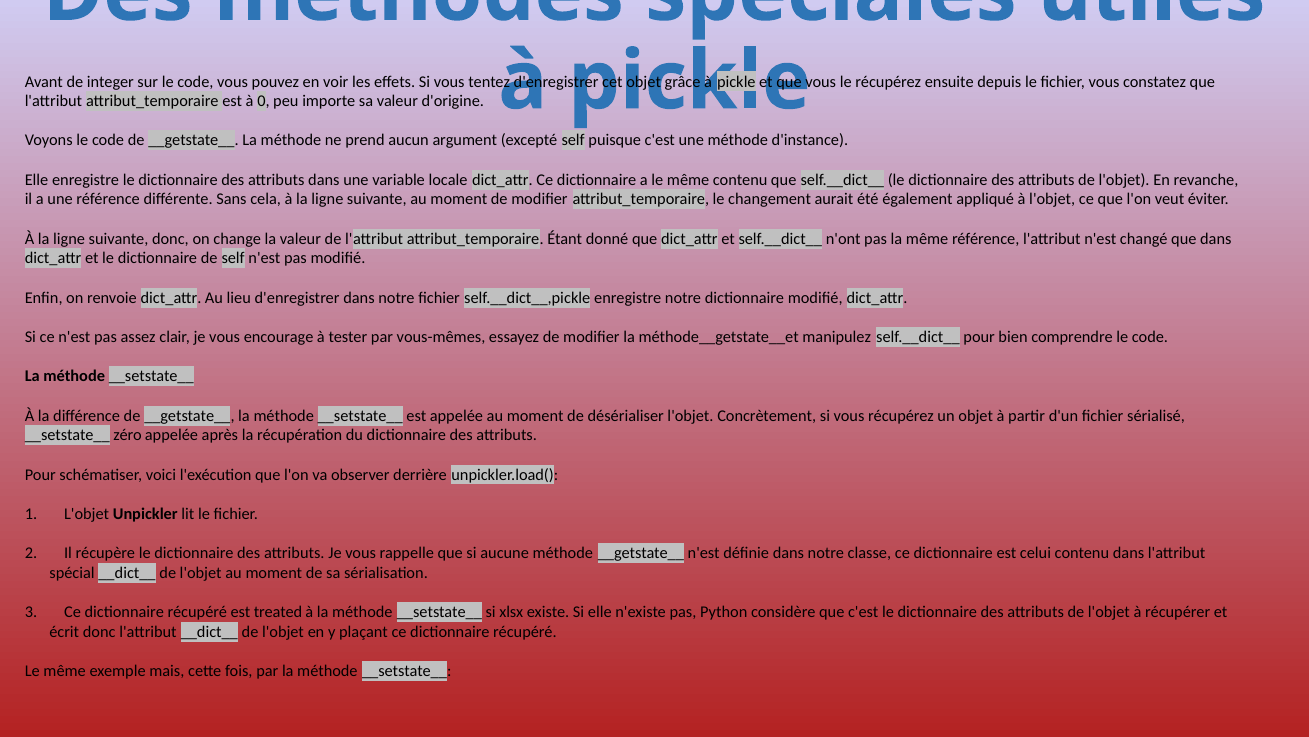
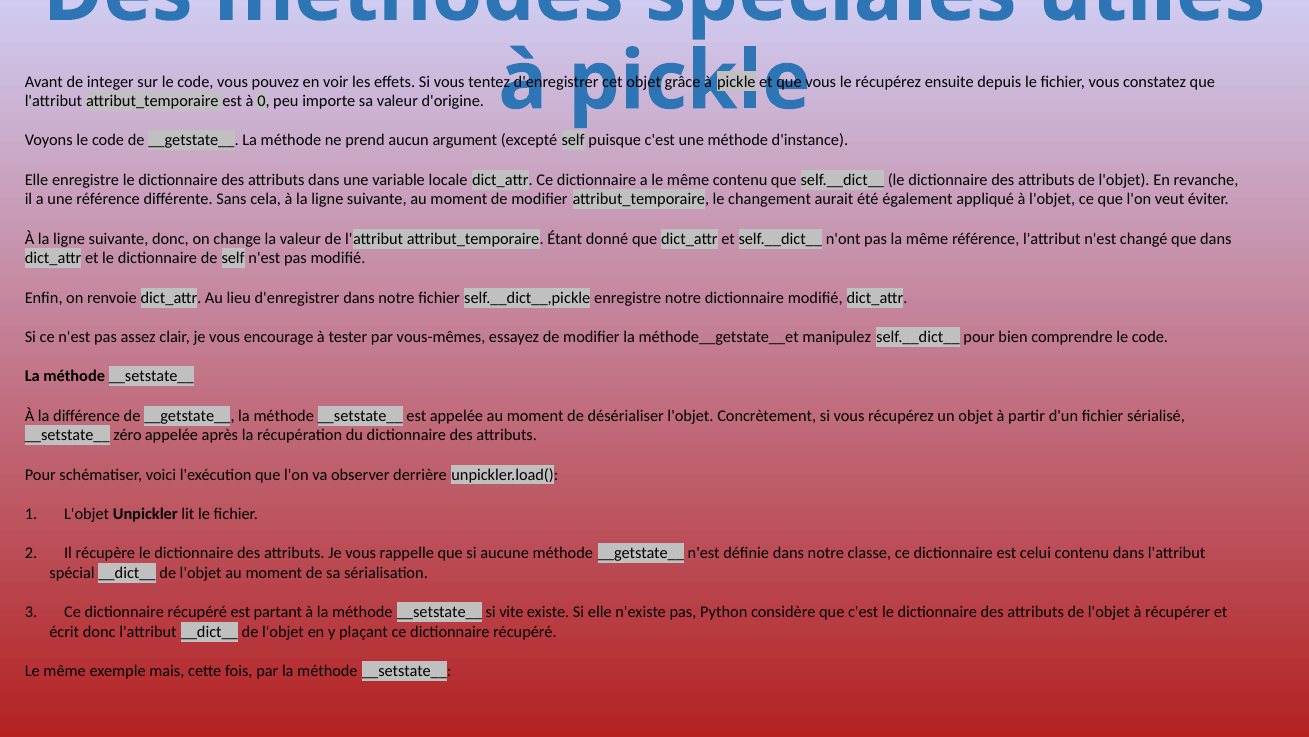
treated: treated -> partant (278, 612)
xlsx: xlsx -> vite (511, 612)
